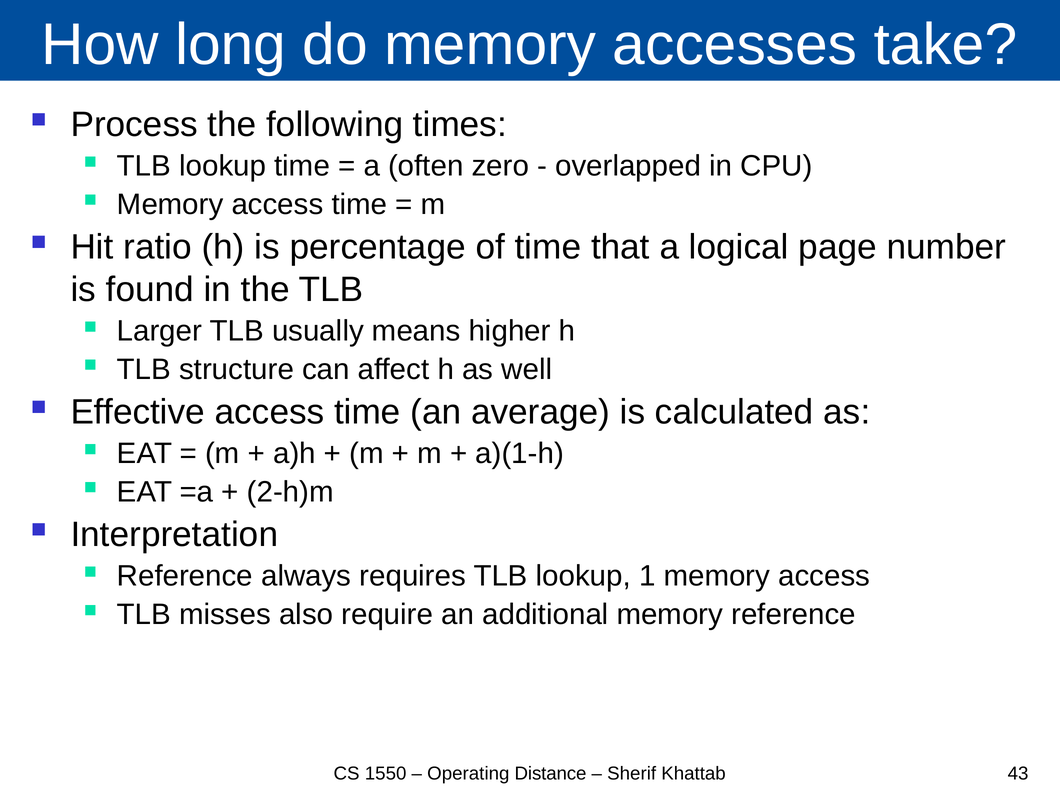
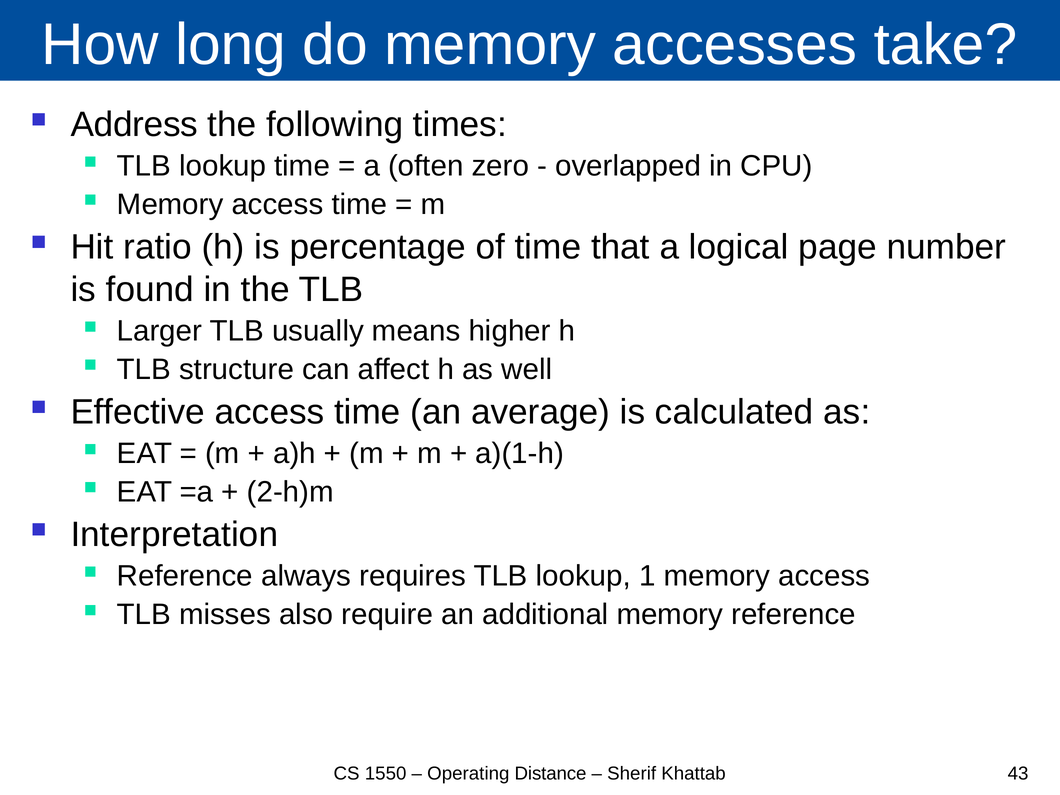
Process: Process -> Address (134, 125)
